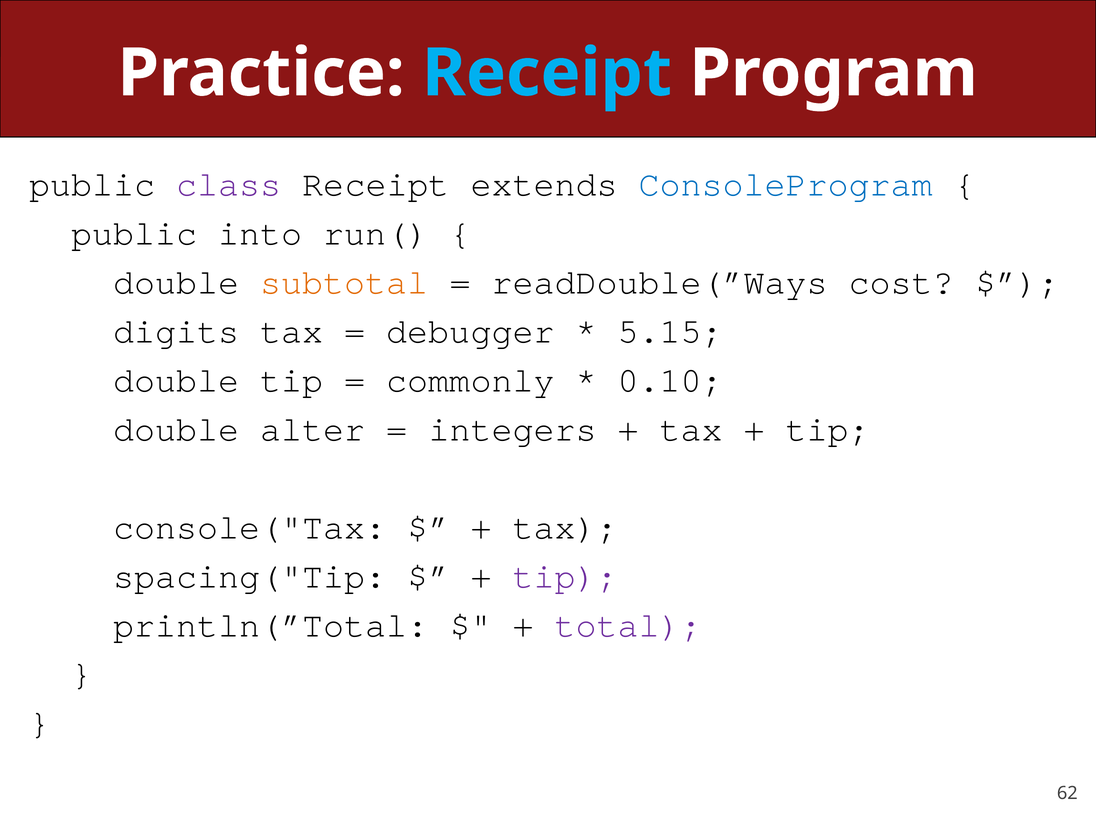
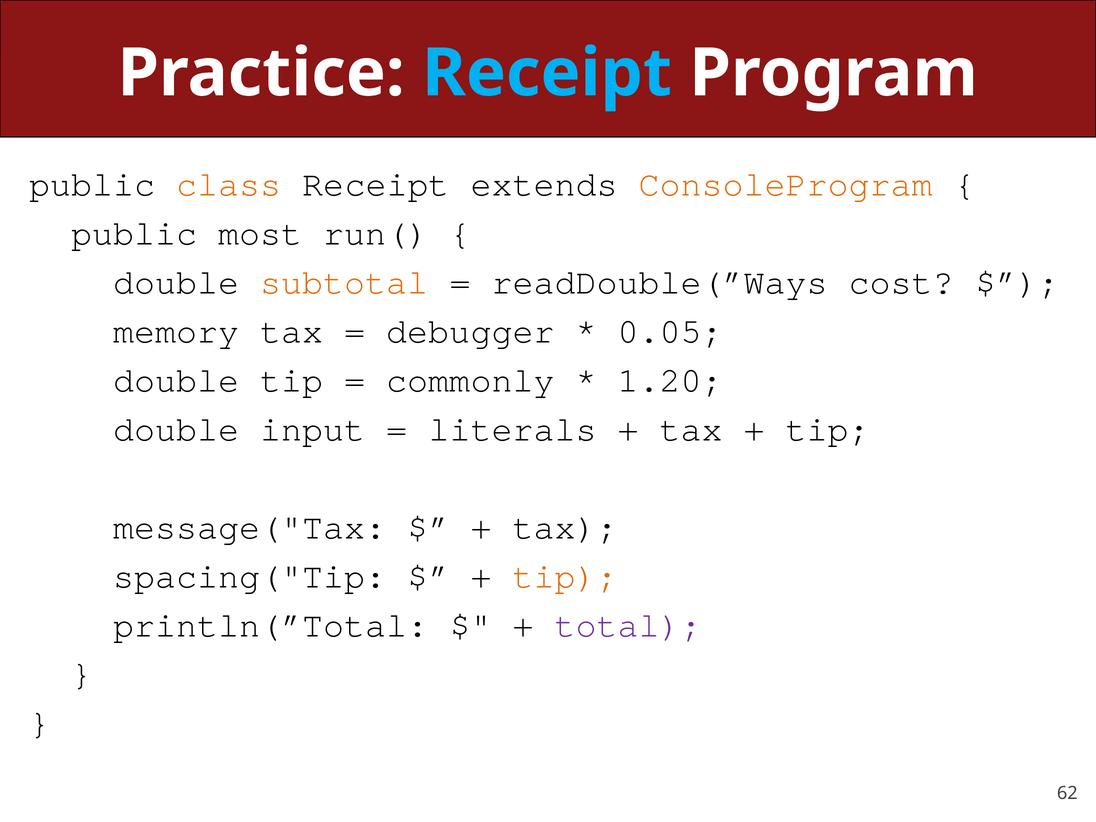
class colour: purple -> orange (229, 184)
ConsoleProgram colour: blue -> orange (786, 184)
into: into -> most (260, 233)
digits: digits -> memory (176, 331)
5.15: 5.15 -> 0.05 (670, 331)
0.10: 0.10 -> 1.20 (670, 380)
alter: alter -> input (313, 429)
integers: integers -> literals (513, 429)
console("Tax: console("Tax -> message("Tax (250, 527)
tip colour: purple -> orange (565, 576)
